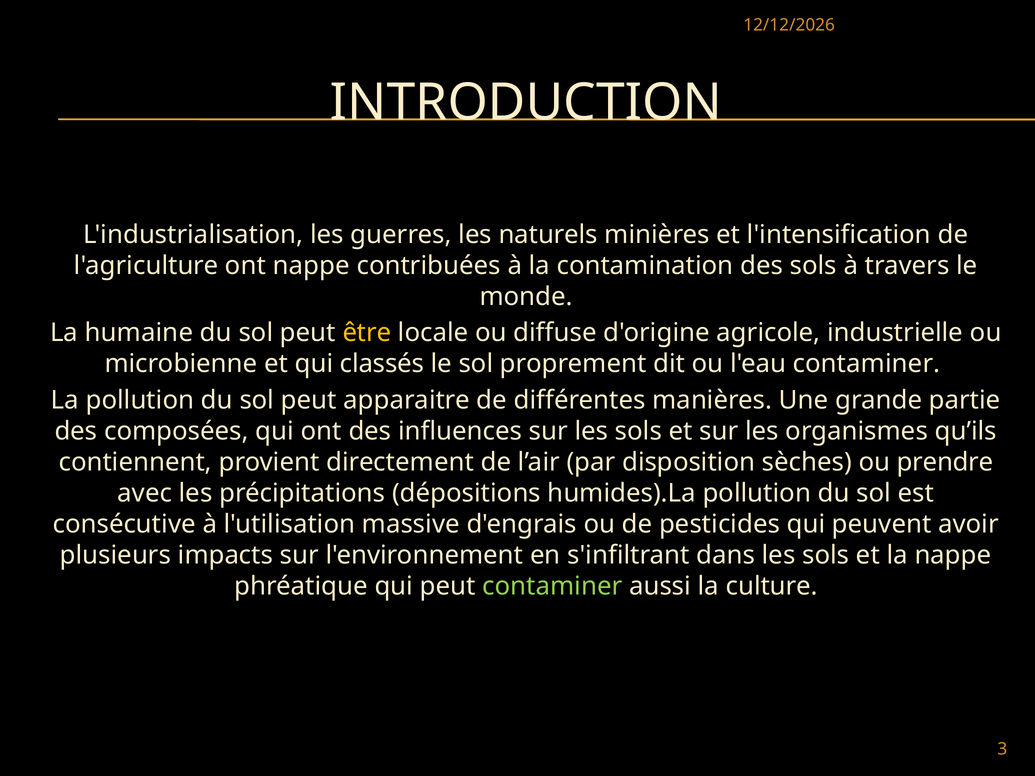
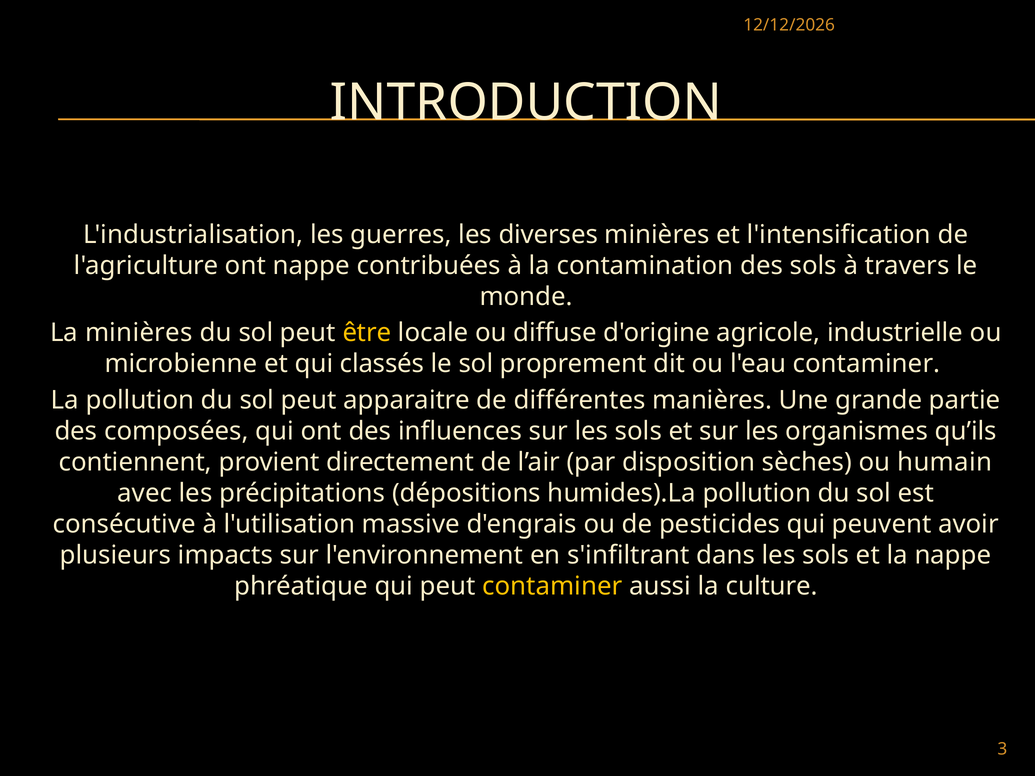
naturels: naturels -> diverses (548, 235)
La humaine: humaine -> minières (139, 333)
prendre: prendre -> humain (945, 462)
contaminer colour: light green -> yellow (552, 586)
